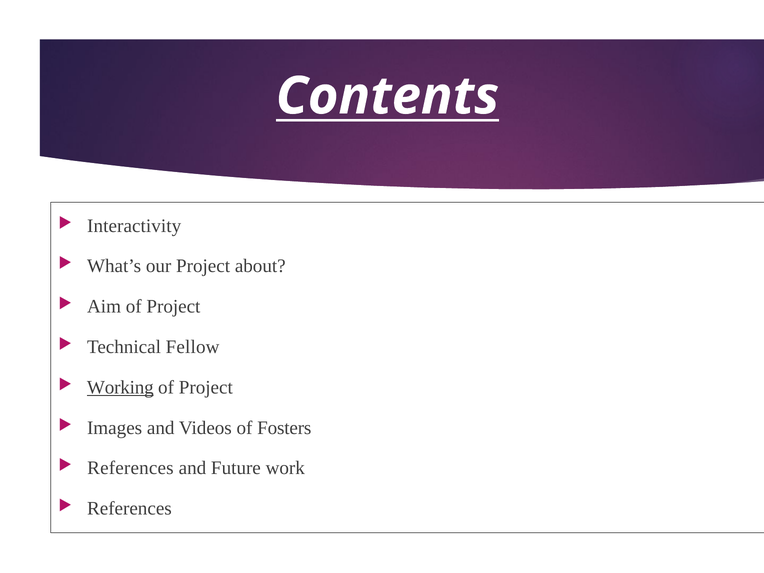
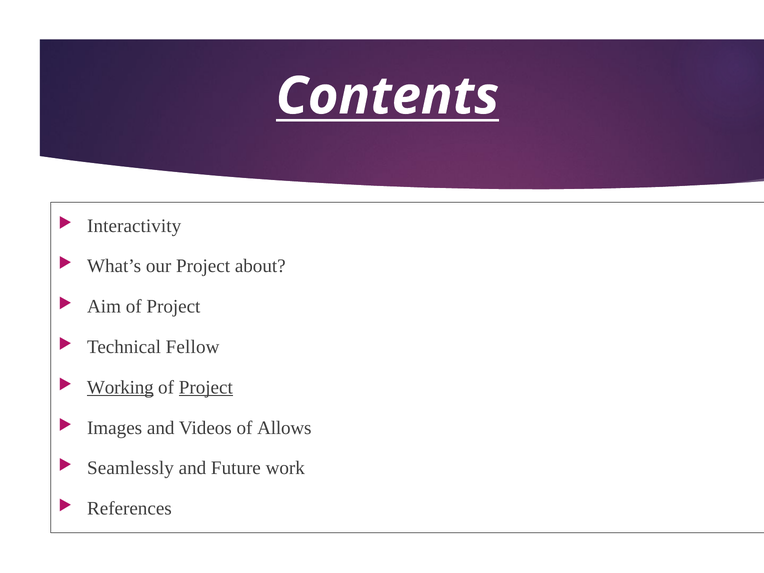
Project underline: none -> present (206, 387)
Fosters: Fosters -> Allows (284, 428)
References: References -> Seamlessly (130, 468)
